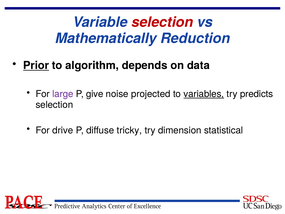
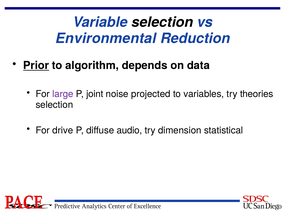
selection colour: red -> black (162, 22)
Mathematically: Mathematically -> Environmental (106, 38)
give: give -> joint (95, 94)
variables underline: present -> none (204, 94)
predicts: predicts -> theories (257, 94)
tricky: tricky -> audio (129, 130)
